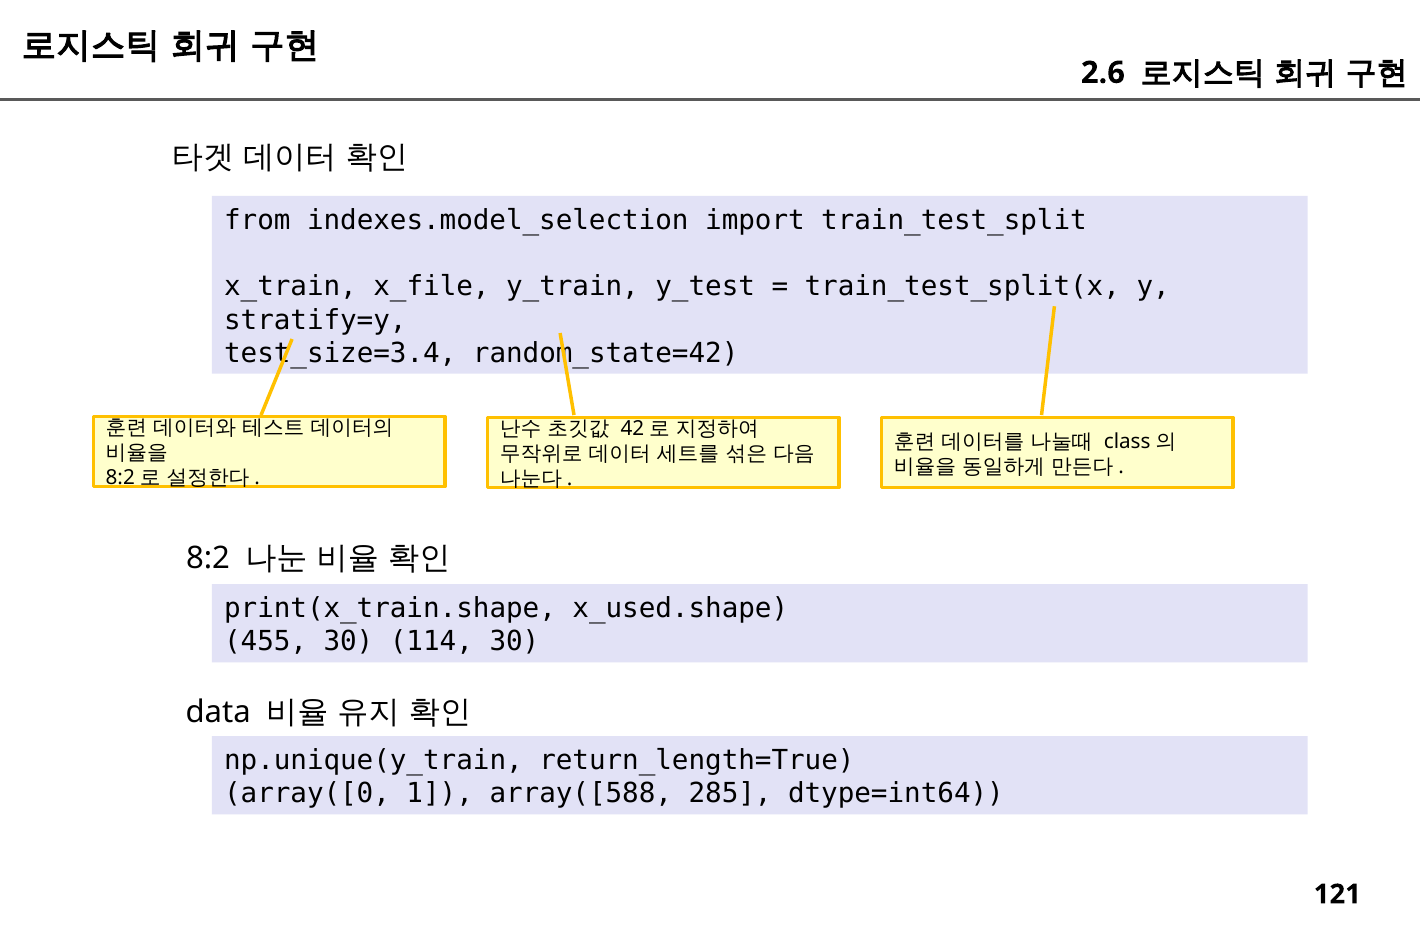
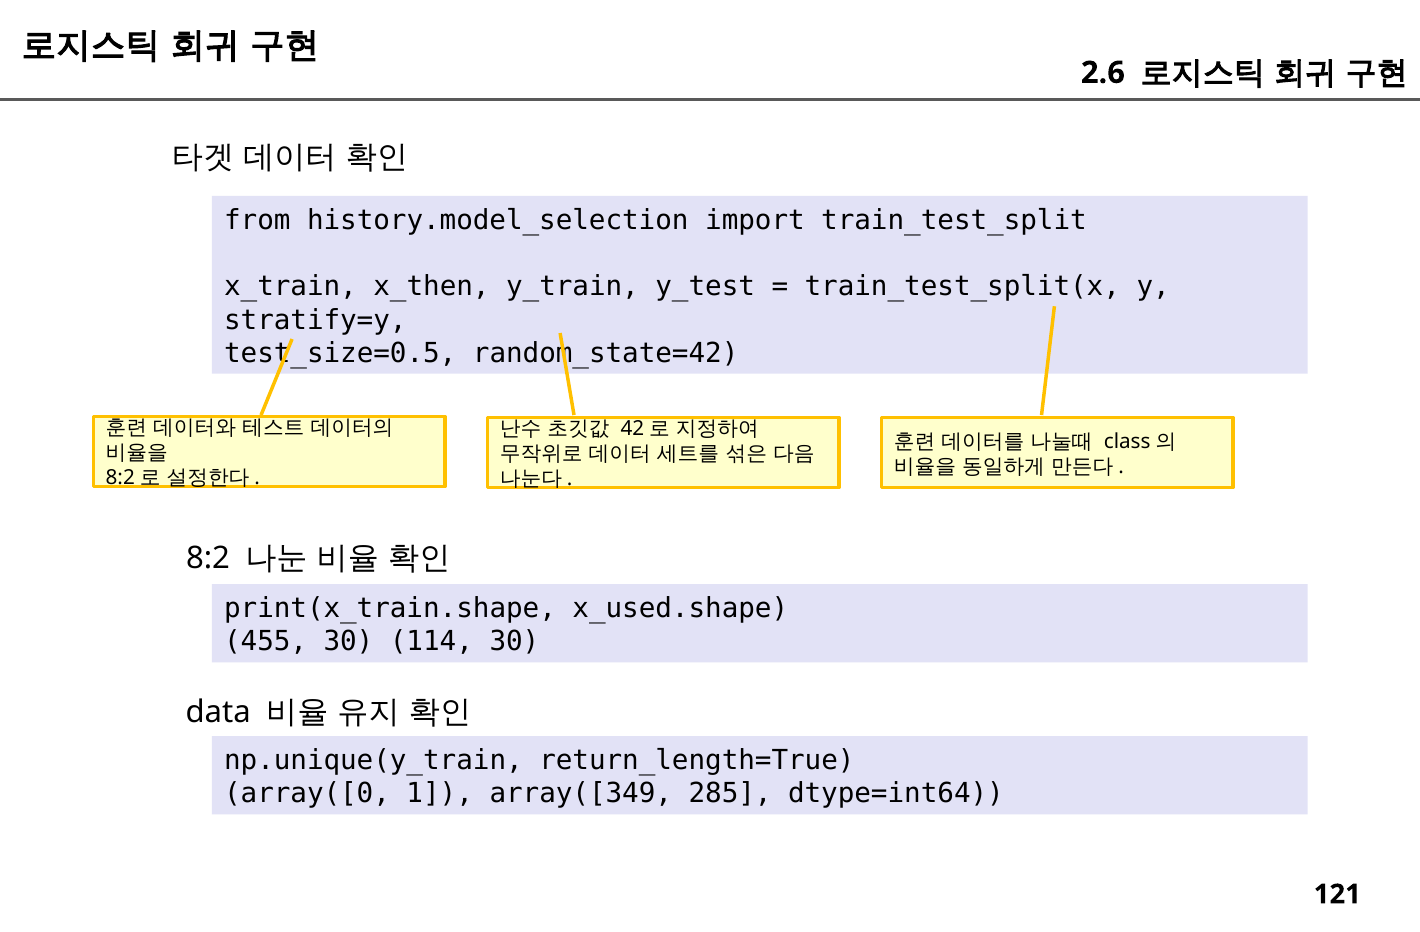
indexes.model_selection: indexes.model_selection -> history.model_selection (498, 221)
x_file: x_file -> x_then (431, 287)
test_size=3.4: test_size=3.4 -> test_size=0.5 (340, 353)
array([588: array([588 -> array([349 (581, 794)
